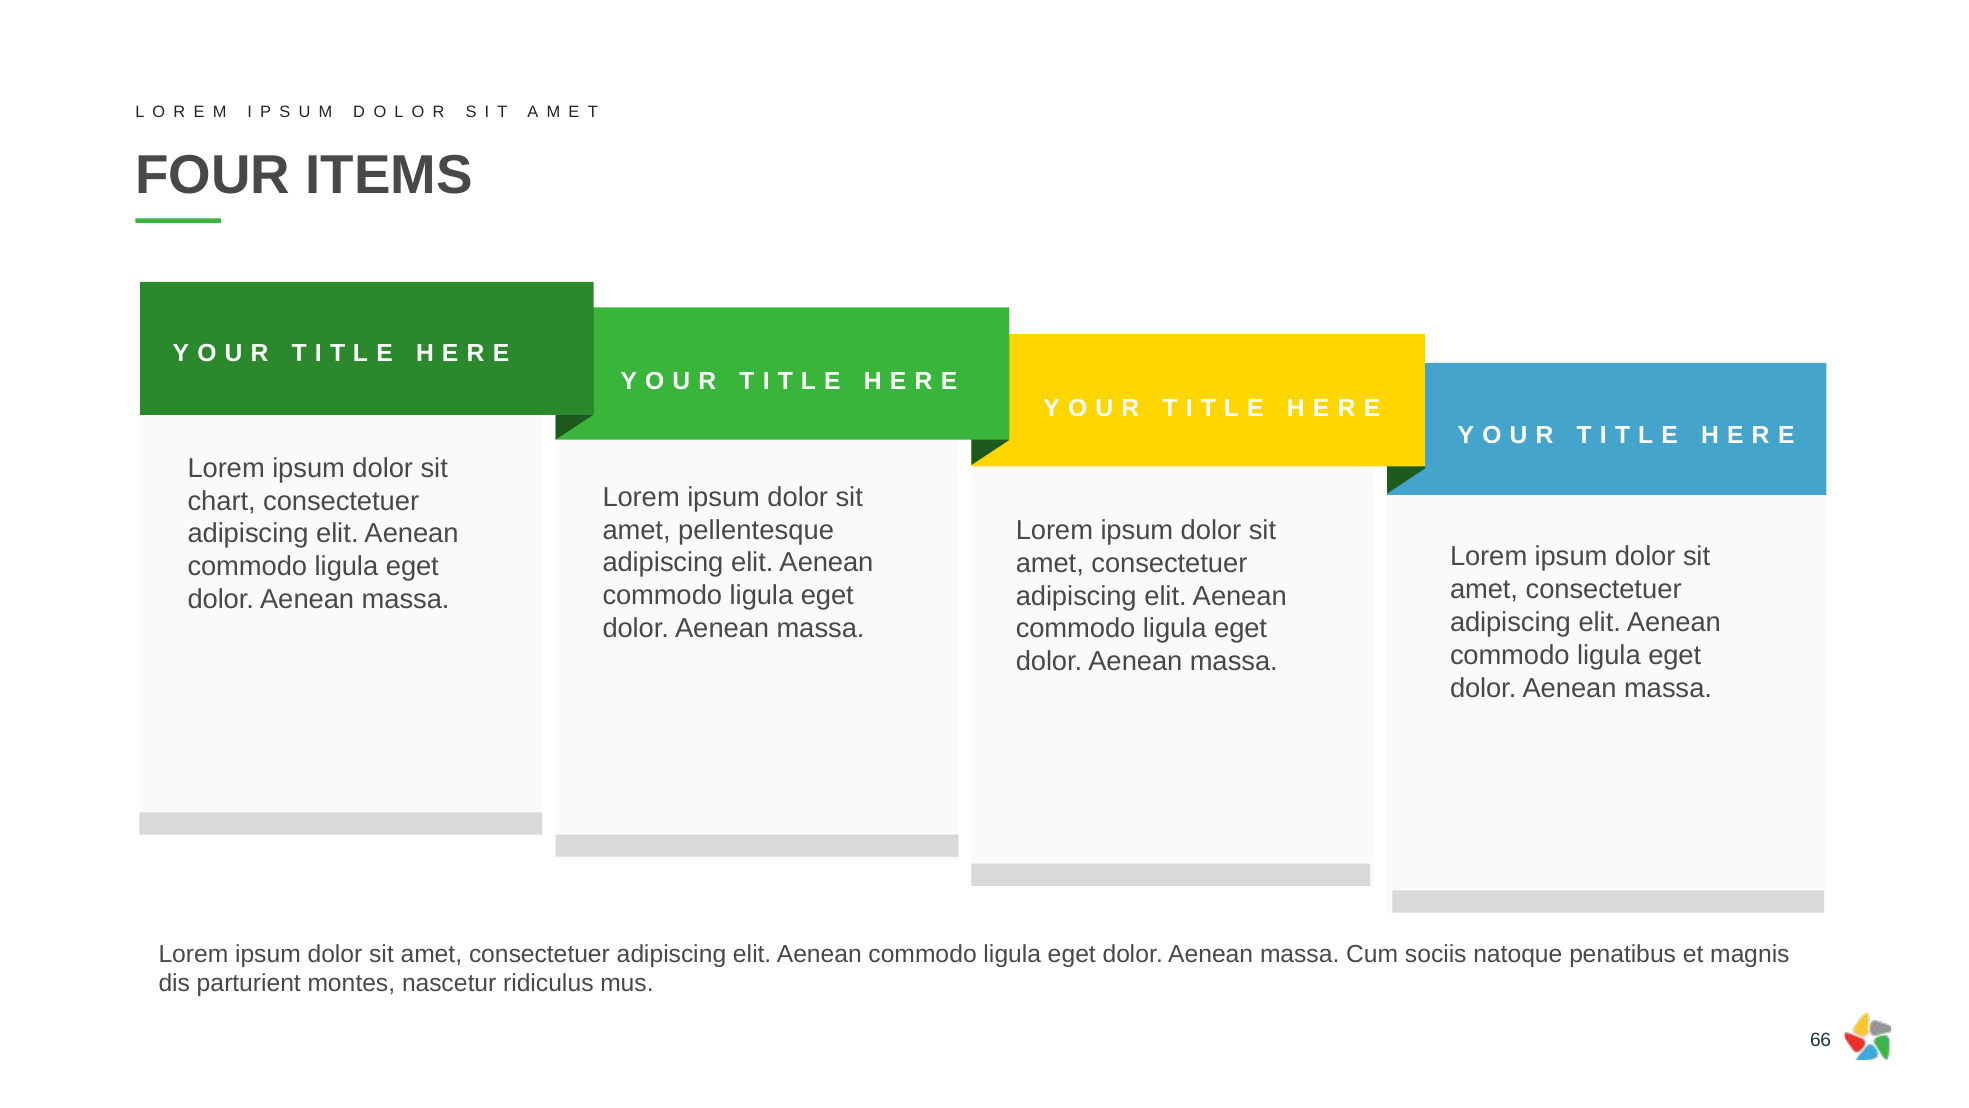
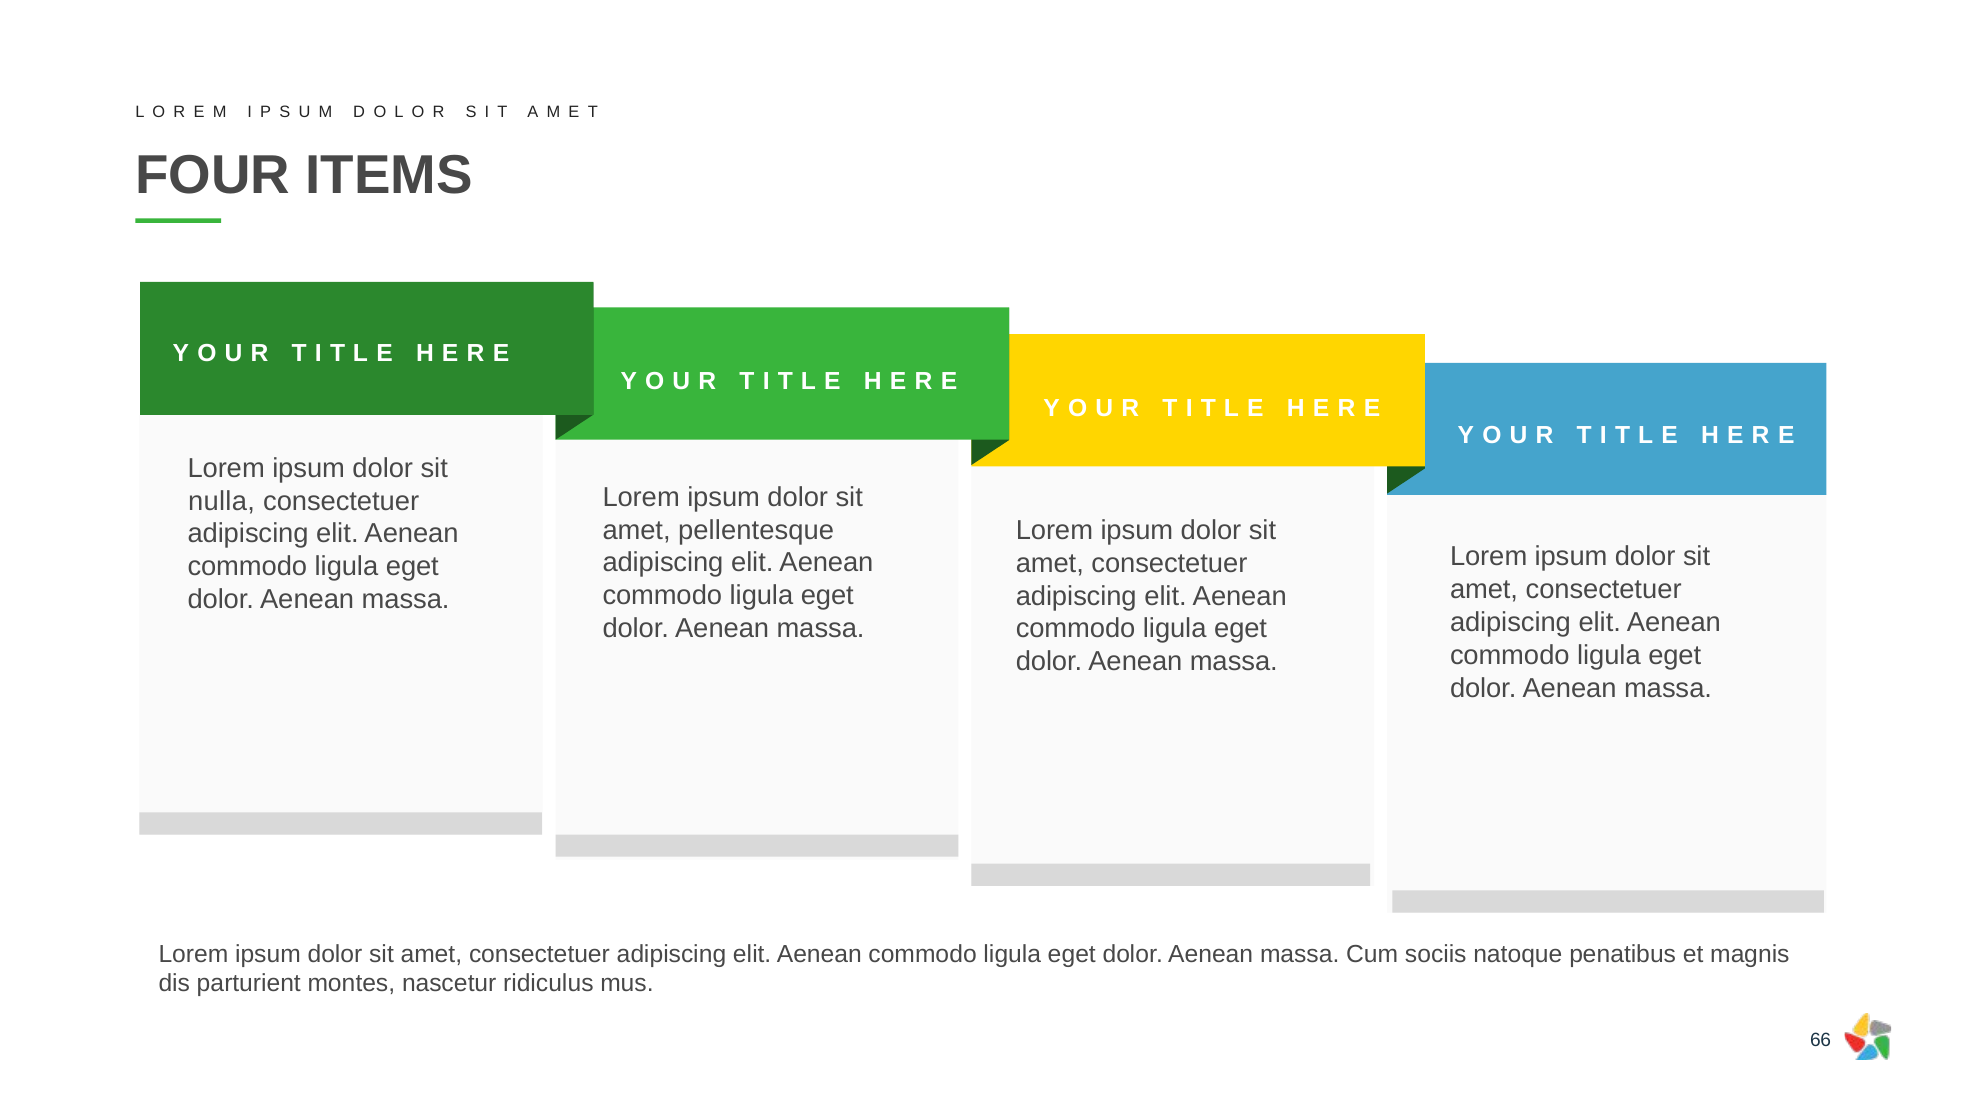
chart: chart -> nulla (221, 501)
